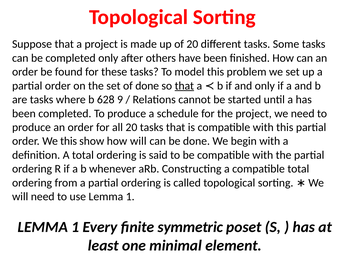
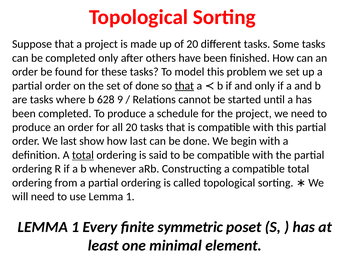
We this: this -> last (69, 141)
how will: will -> last (138, 141)
total underline: none -> present (83, 155)
